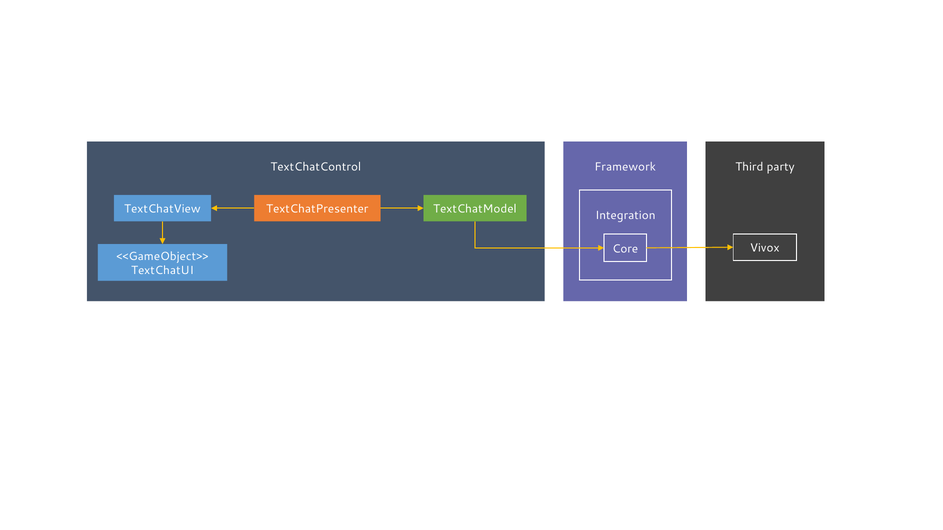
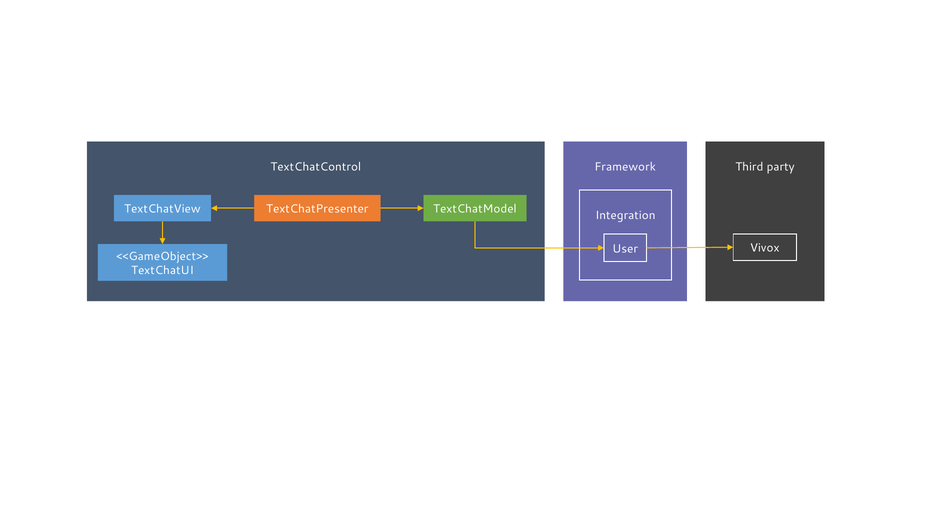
Core: Core -> User (625, 249)
